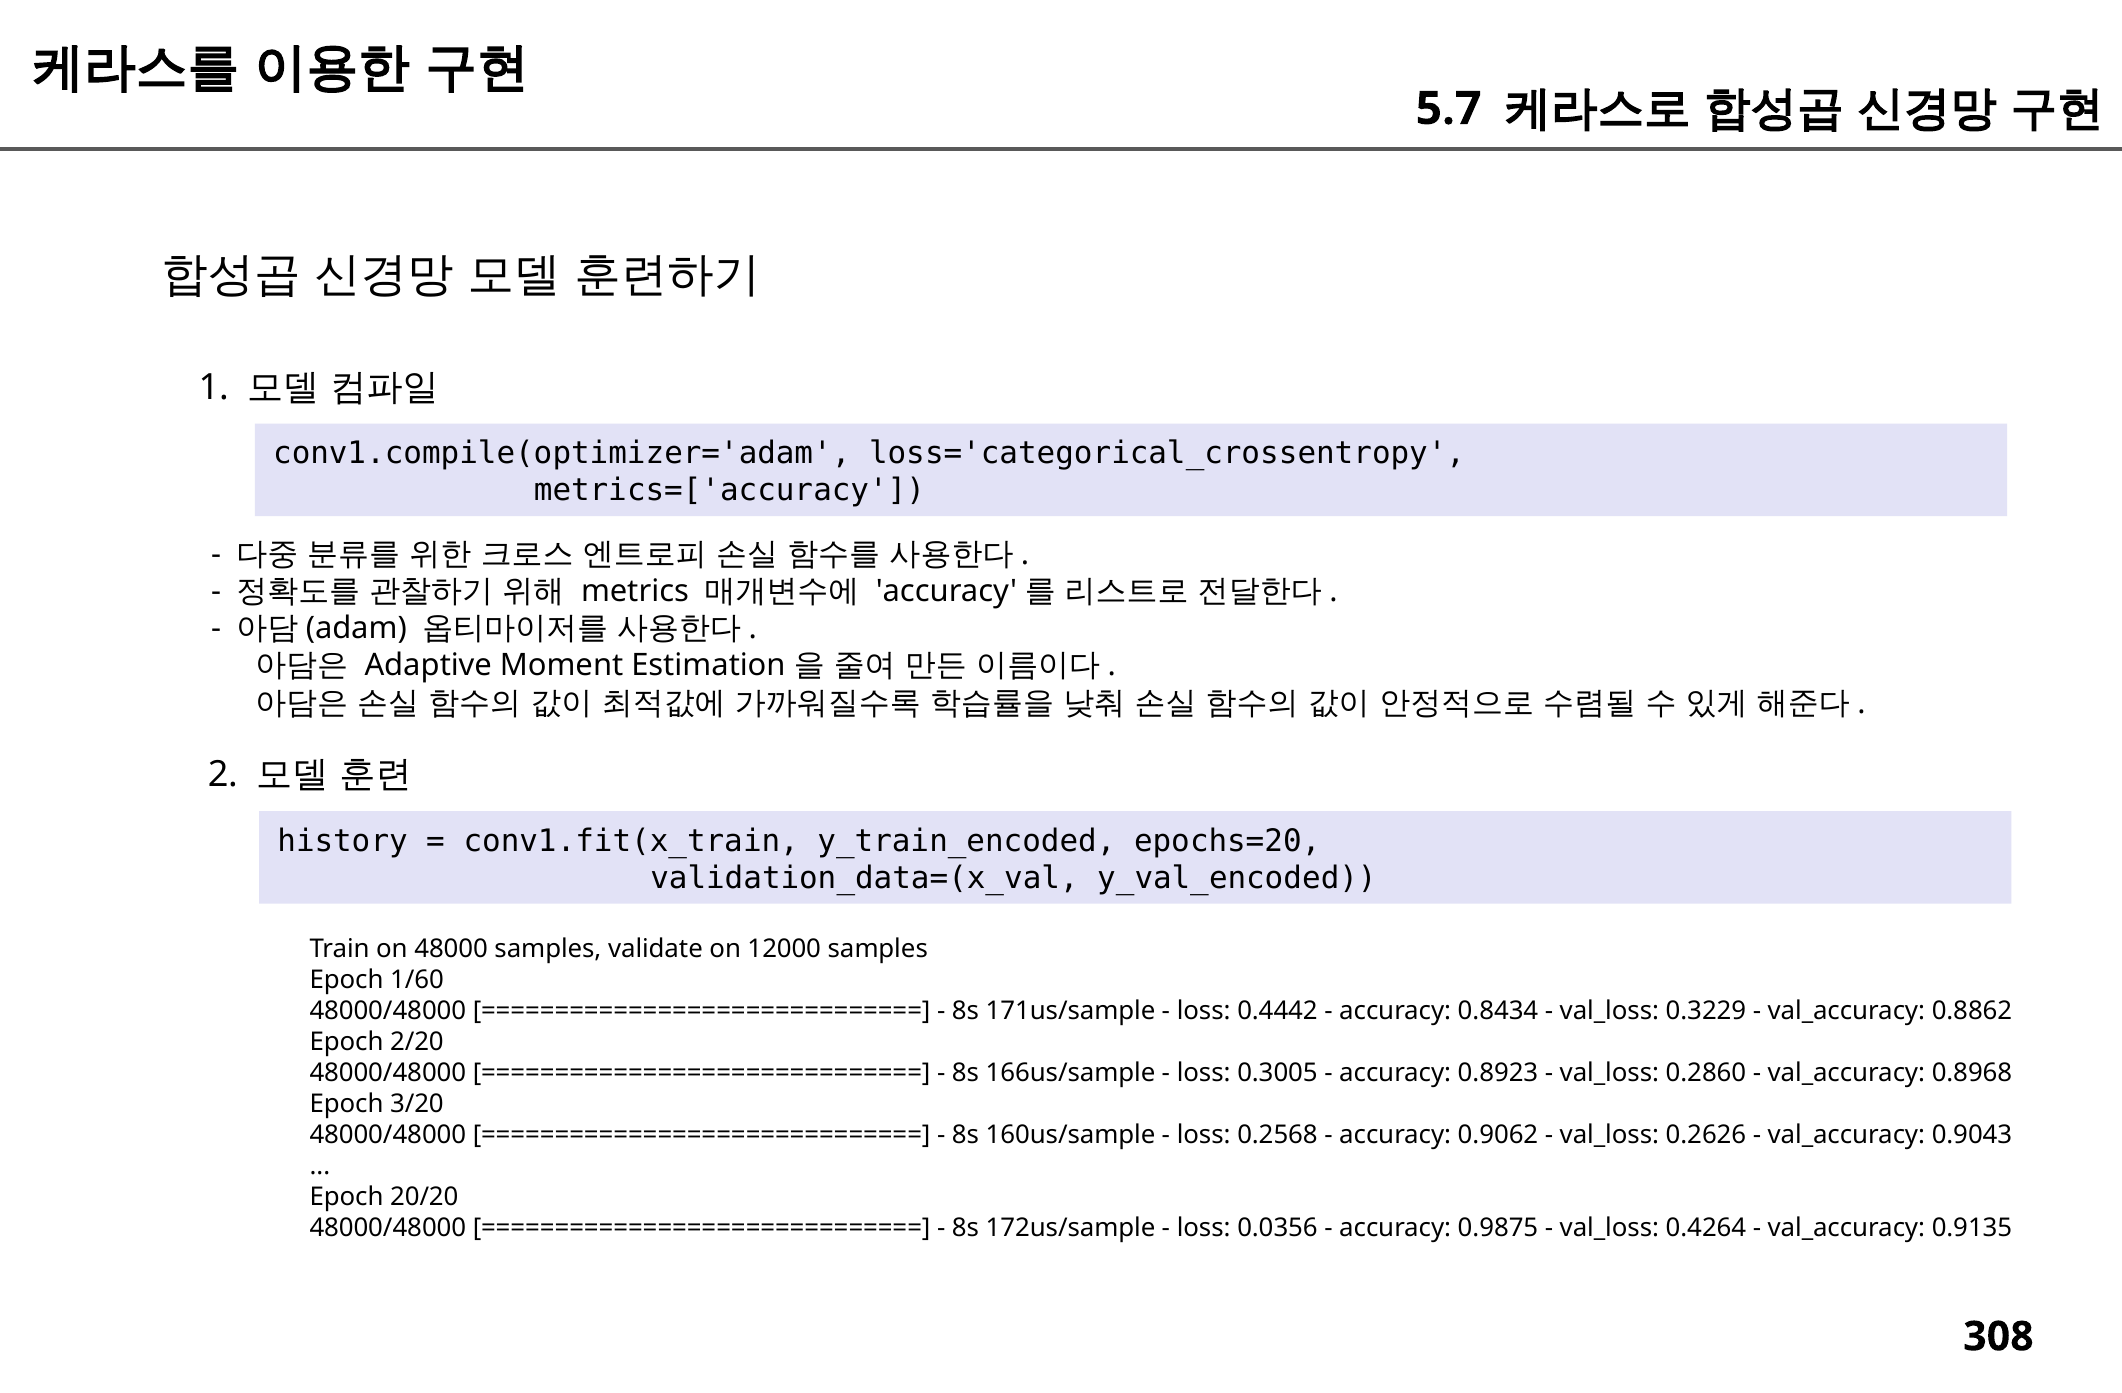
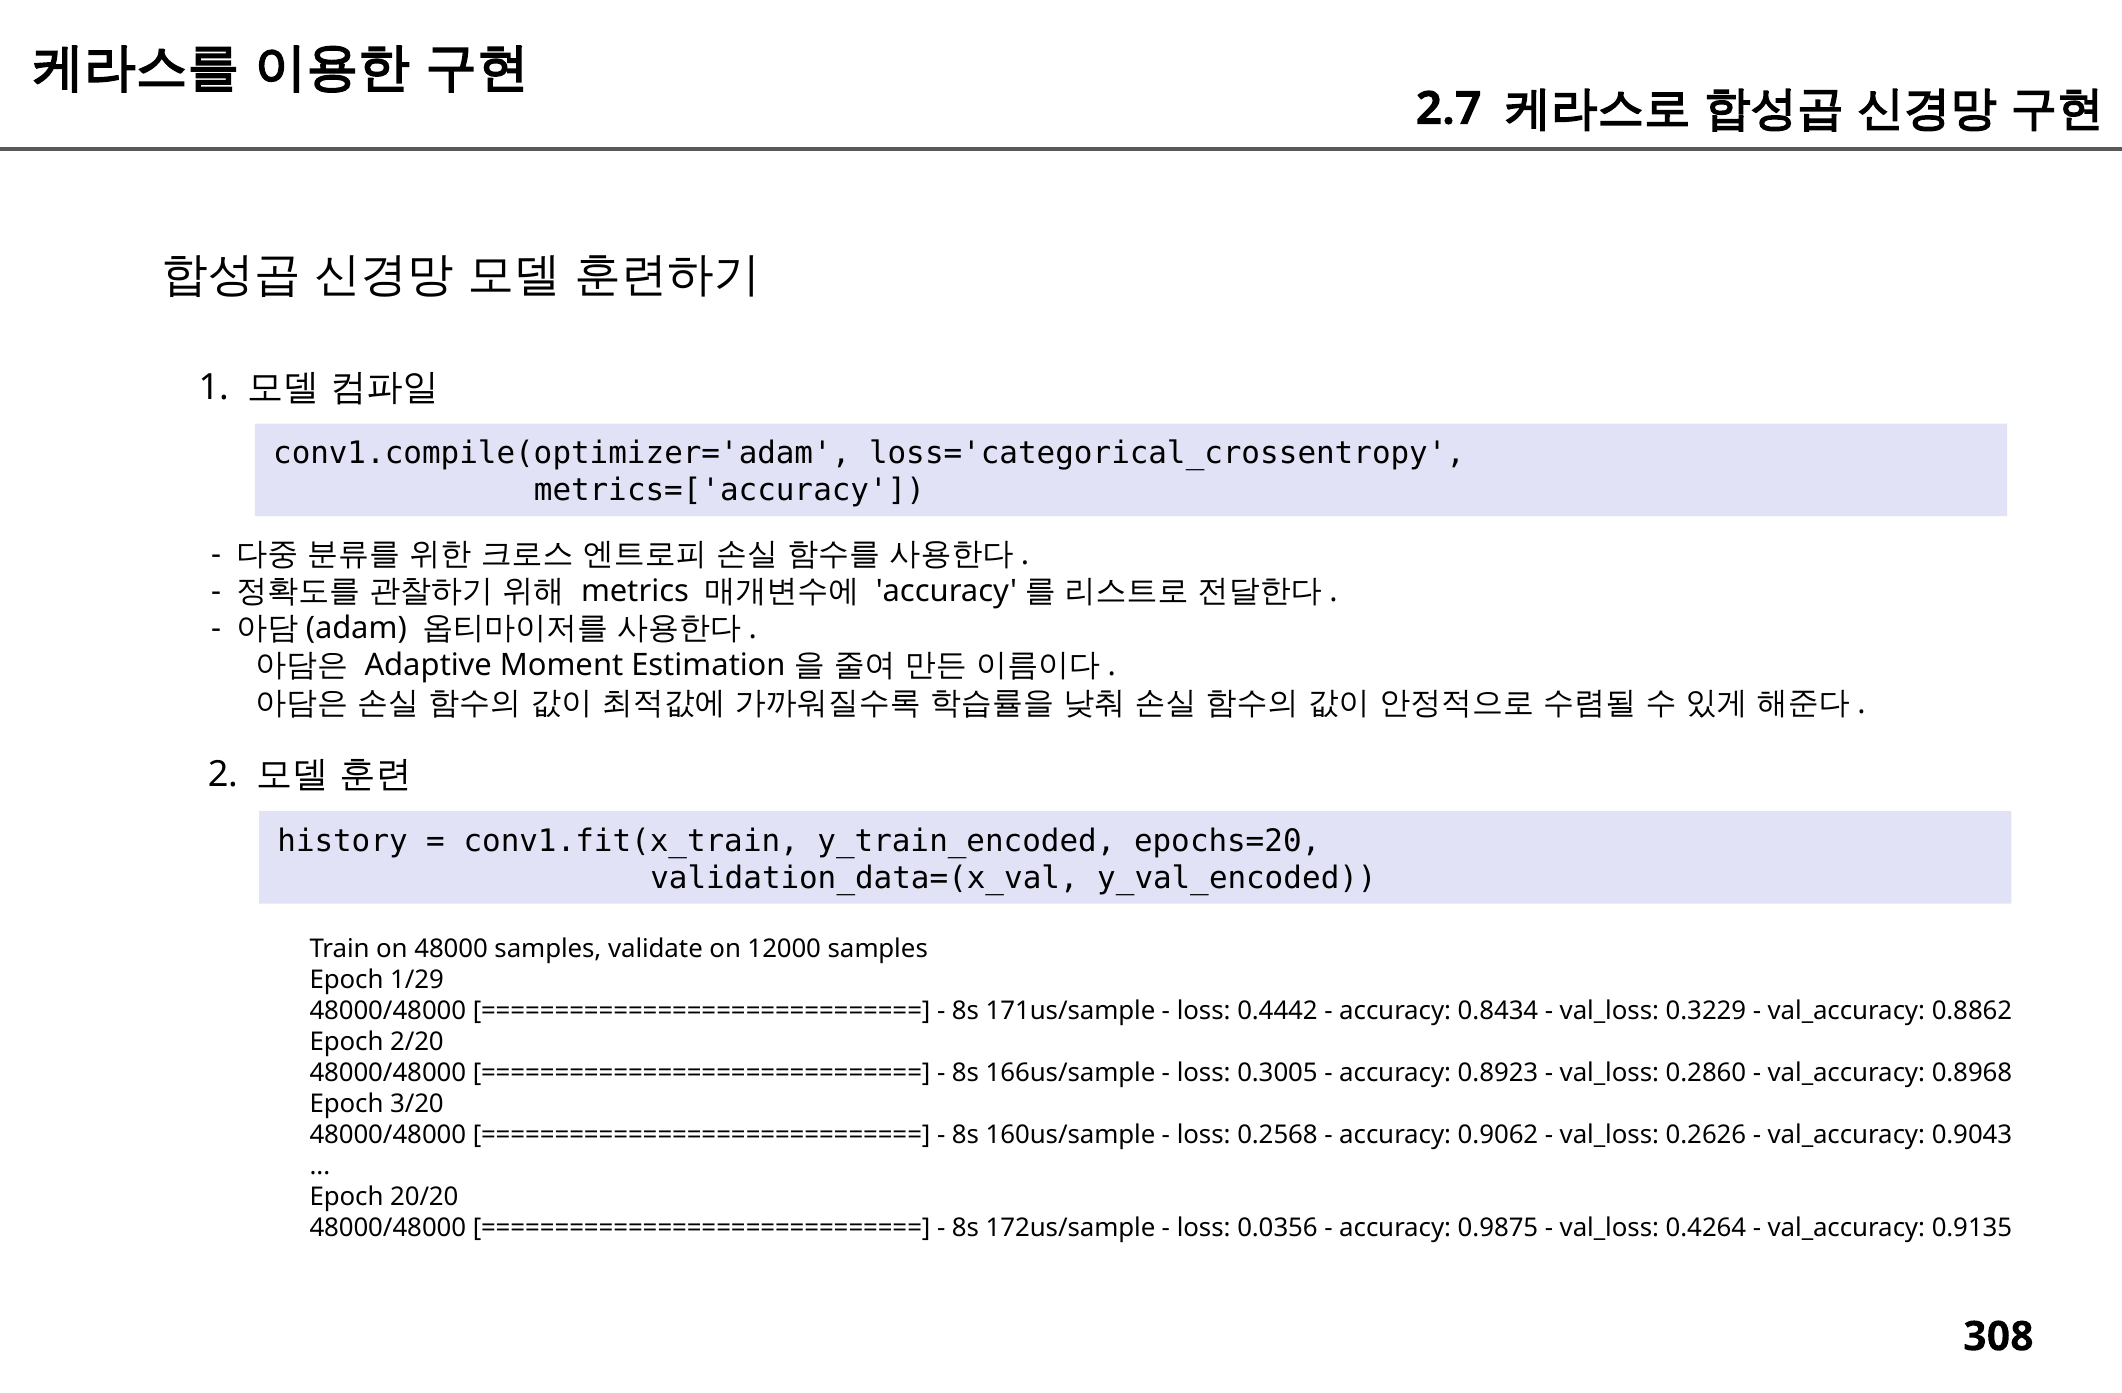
5.7: 5.7 -> 2.7 (1449, 109)
1/60: 1/60 -> 1/29 (417, 981)
